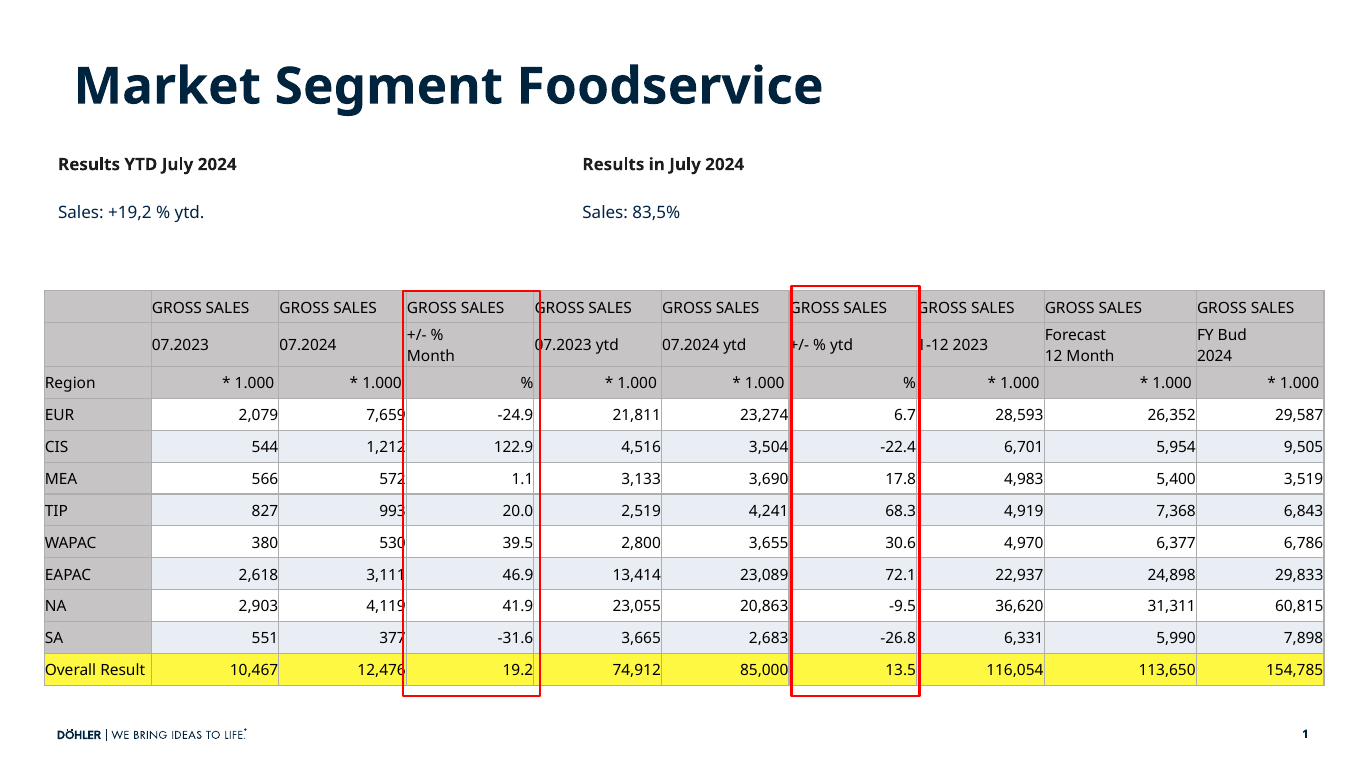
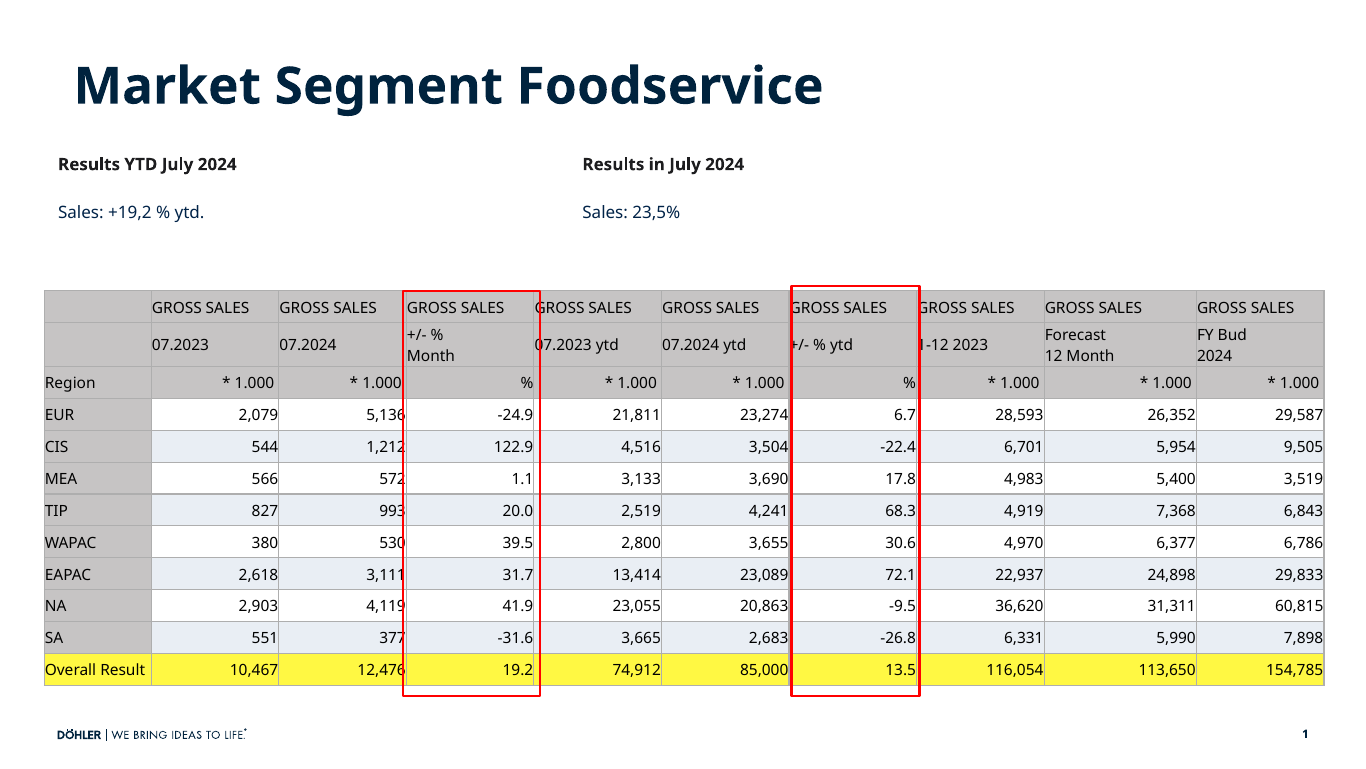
83,5%: 83,5% -> 23,5% (656, 213)
7,659: 7,659 -> 5,136 (386, 415)
46.9: 46.9 -> 31.7 (518, 574)
